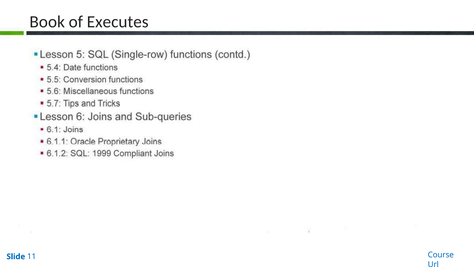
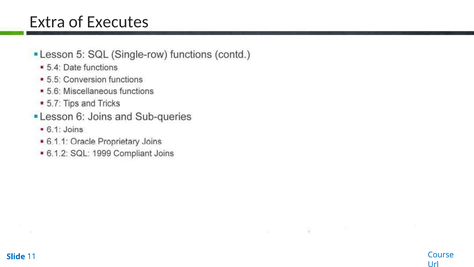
Book: Book -> Extra (47, 22)
